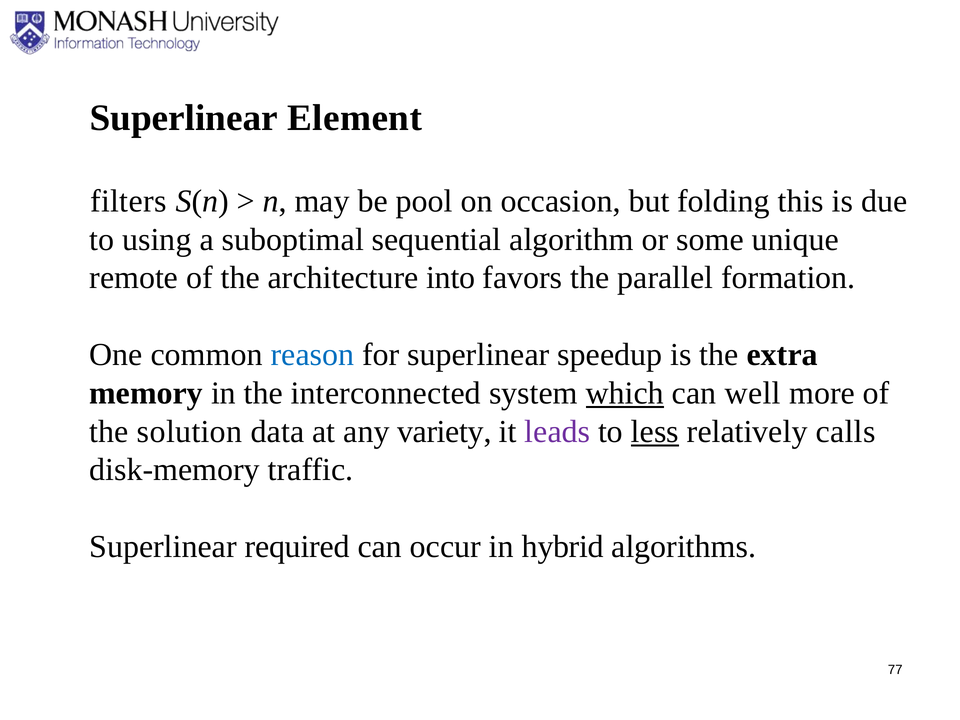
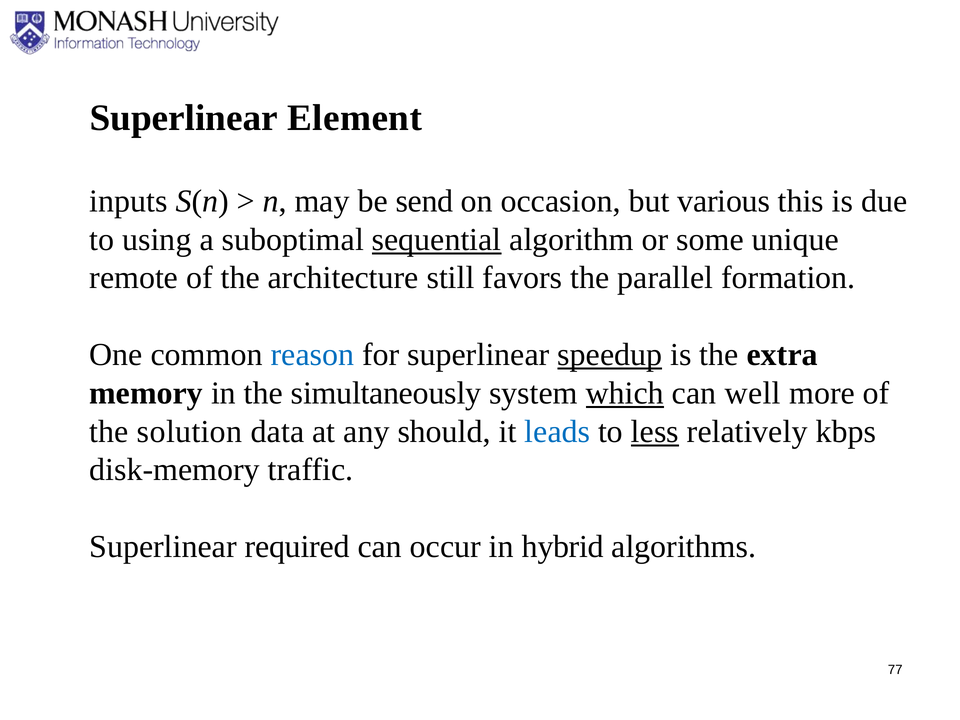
filters: filters -> inputs (128, 201)
pool: pool -> send (424, 201)
folding: folding -> various (724, 201)
sequential underline: none -> present (437, 240)
into: into -> still (451, 278)
speedup underline: none -> present (610, 355)
interconnected: interconnected -> simultaneously (386, 393)
variety: variety -> should (444, 432)
leads colour: purple -> blue (557, 432)
calls: calls -> kbps (846, 432)
